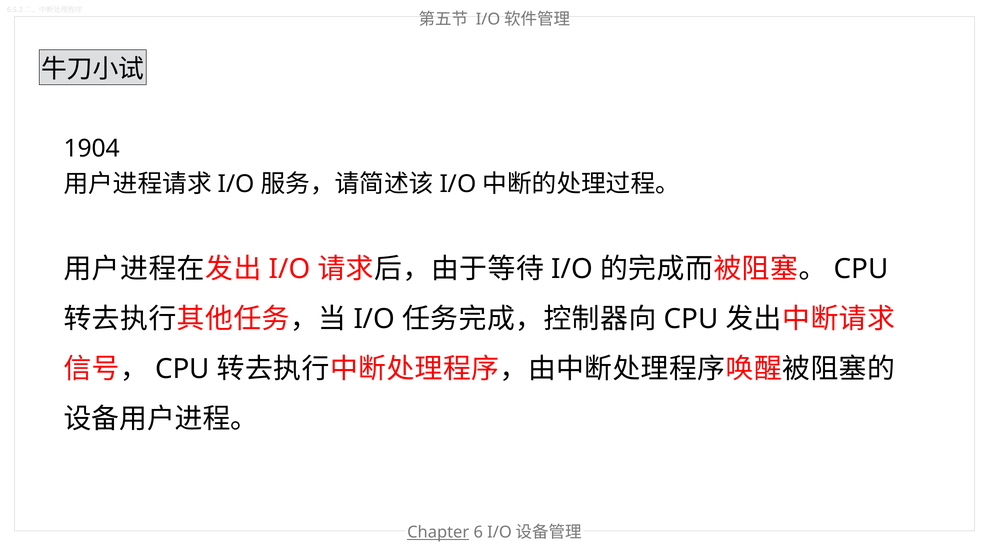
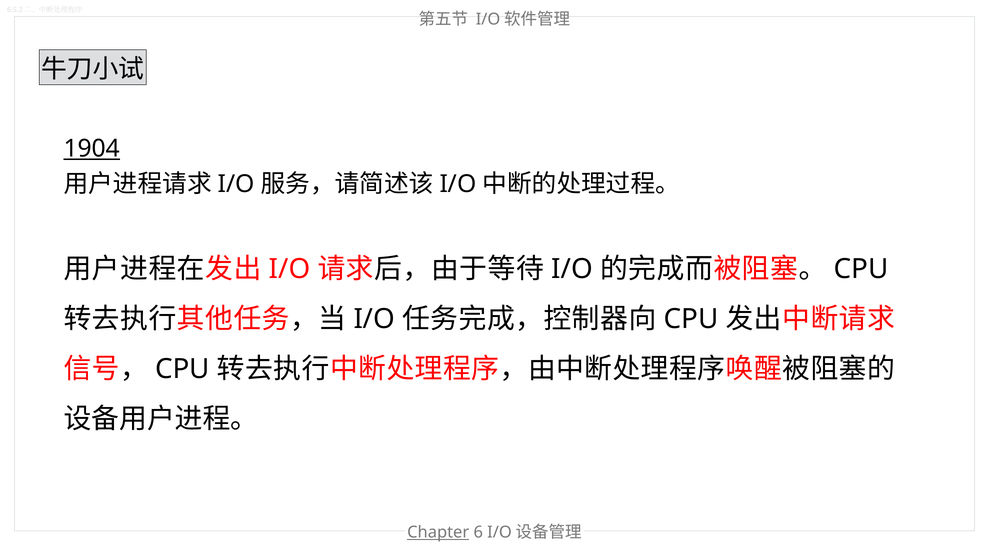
1904 underline: none -> present (92, 149)
